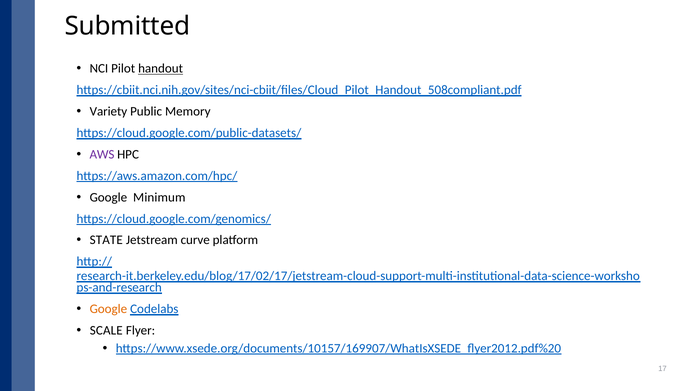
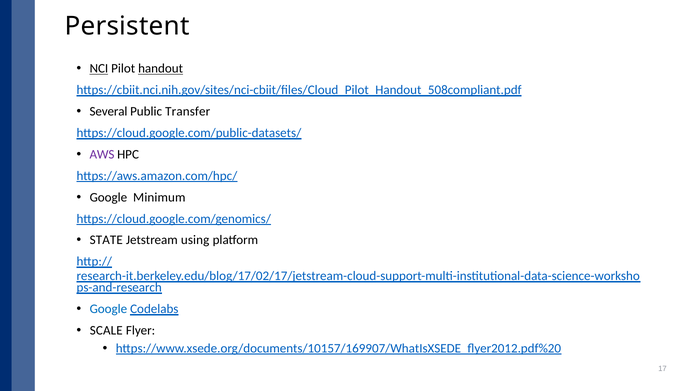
Submitted: Submitted -> Persistent (127, 26)
NCI underline: none -> present (99, 69)
Variety: Variety -> Several (108, 112)
Memory: Memory -> Transfer (188, 112)
curve: curve -> using (195, 240)
Google colour: orange -> blue (108, 309)
